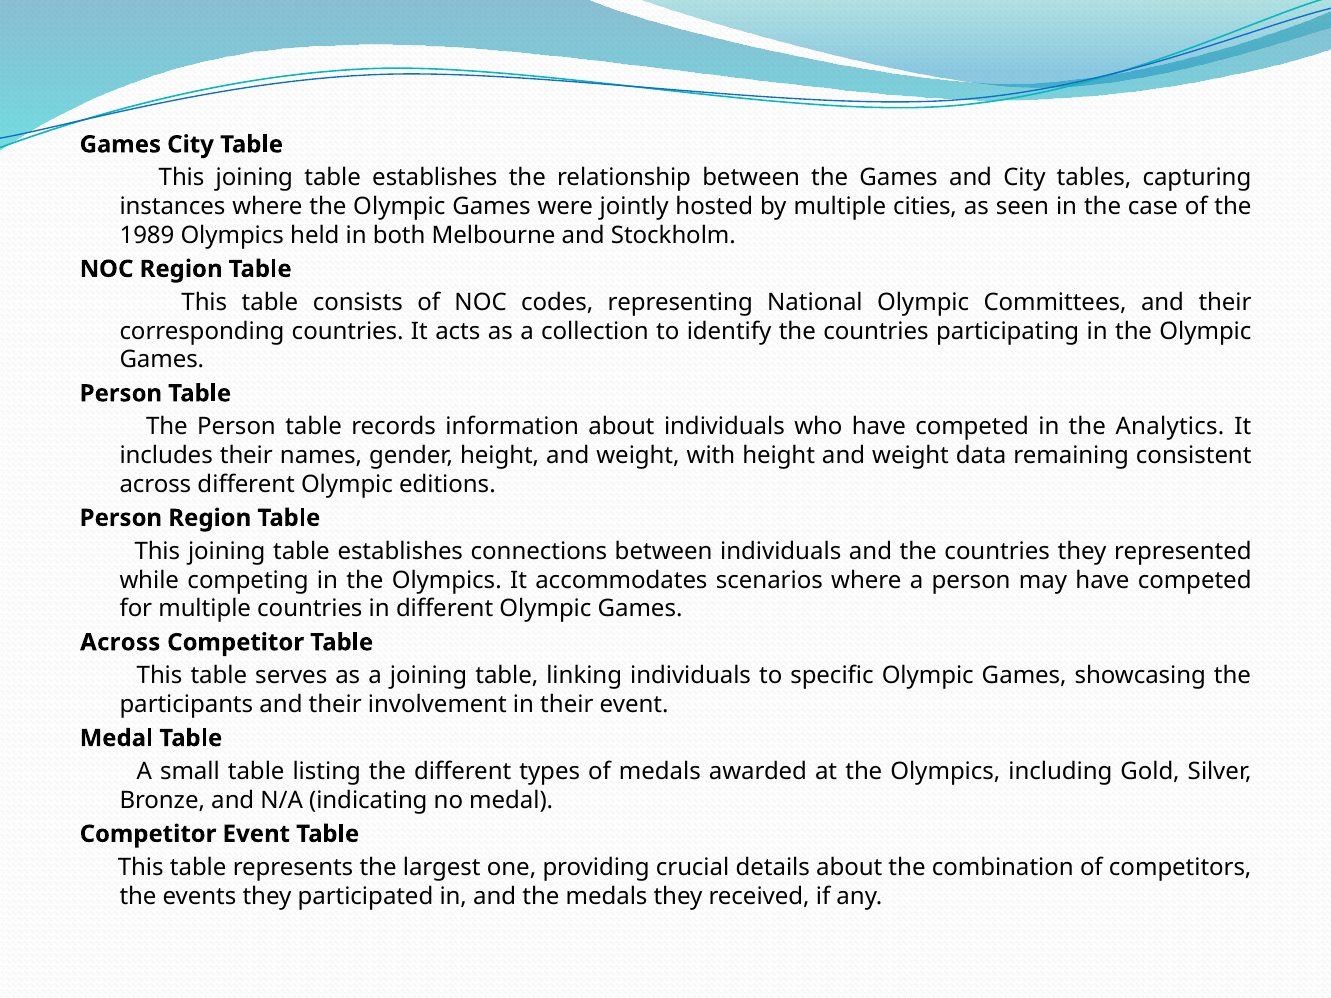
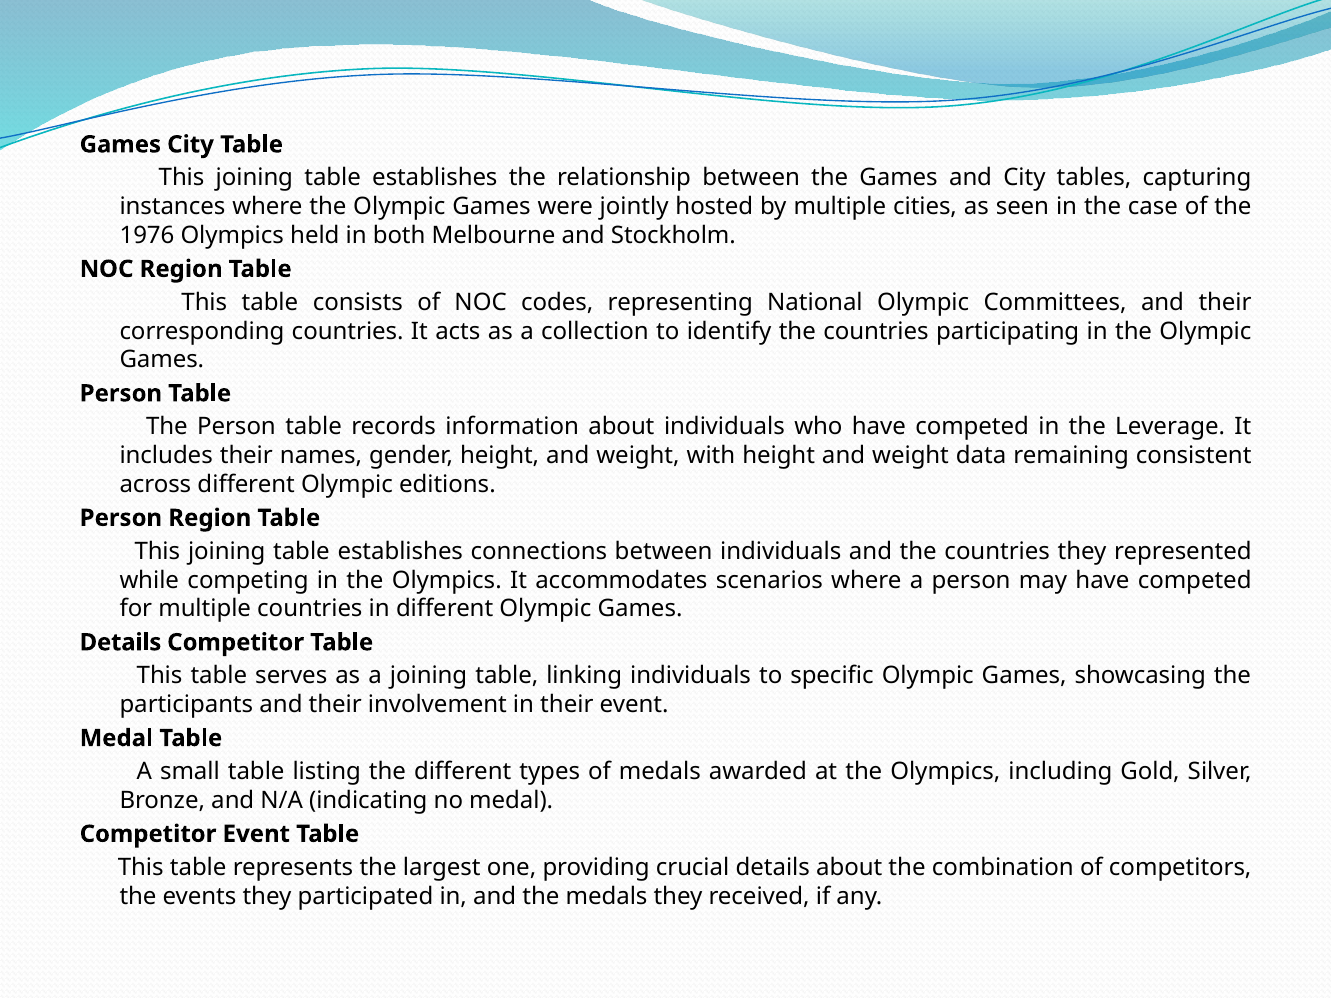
1989: 1989 -> 1976 (147, 236)
Analytics: Analytics -> Leverage (1170, 427)
Across: Across -> Details (120, 643)
